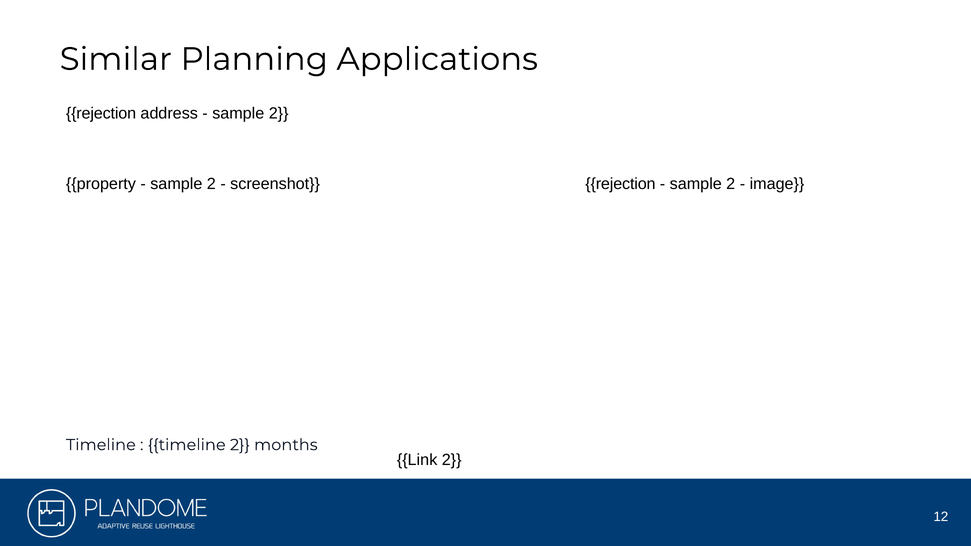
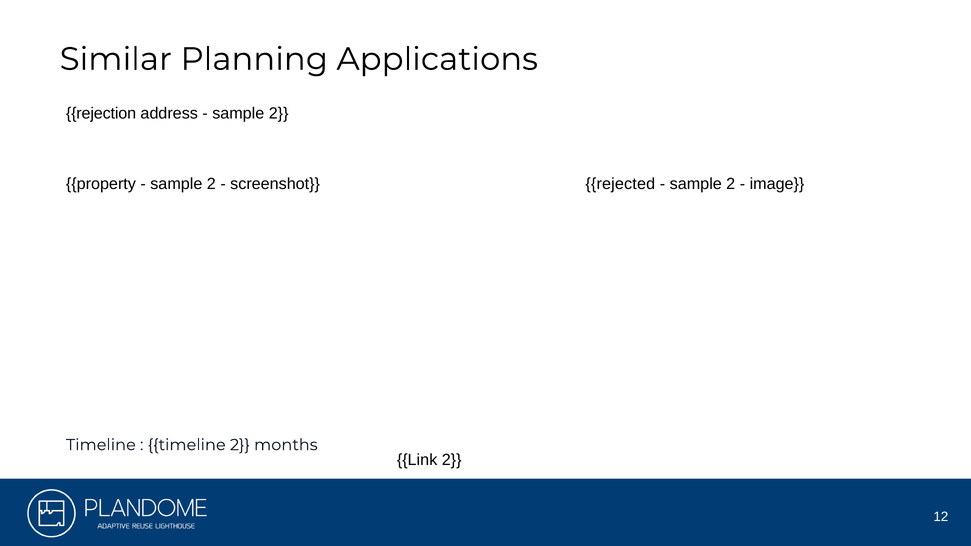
screenshot rejection: rejection -> rejected (620, 184)
